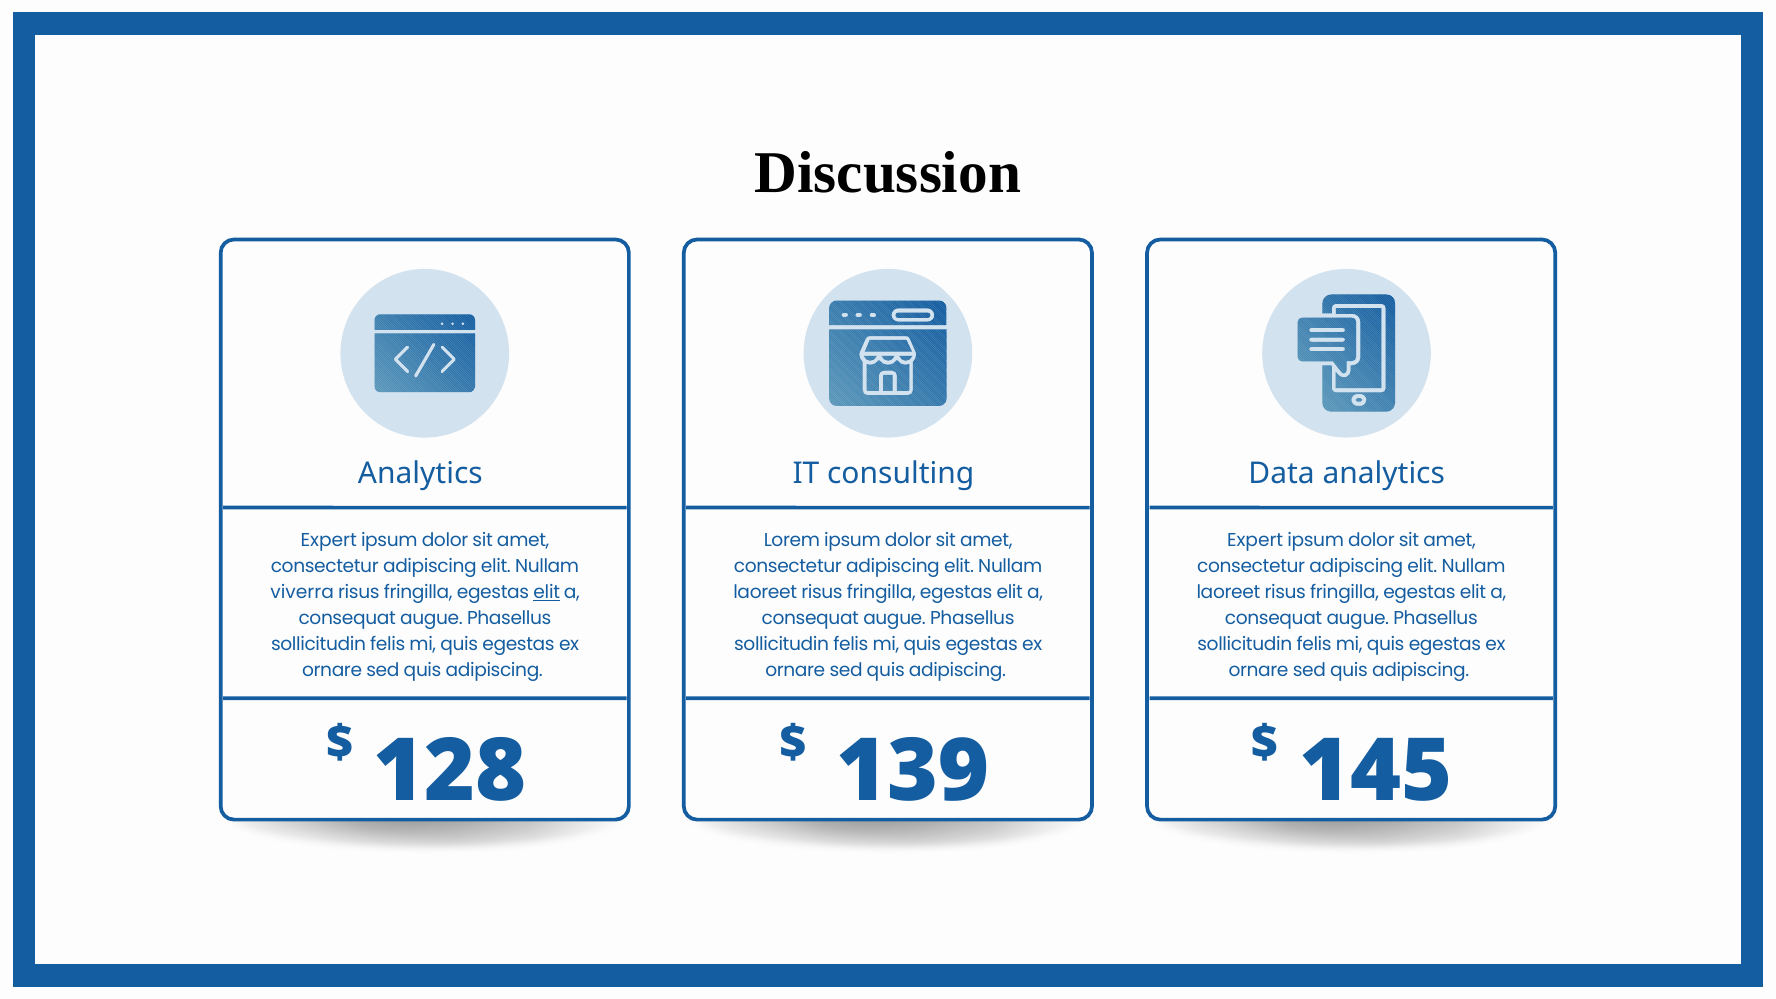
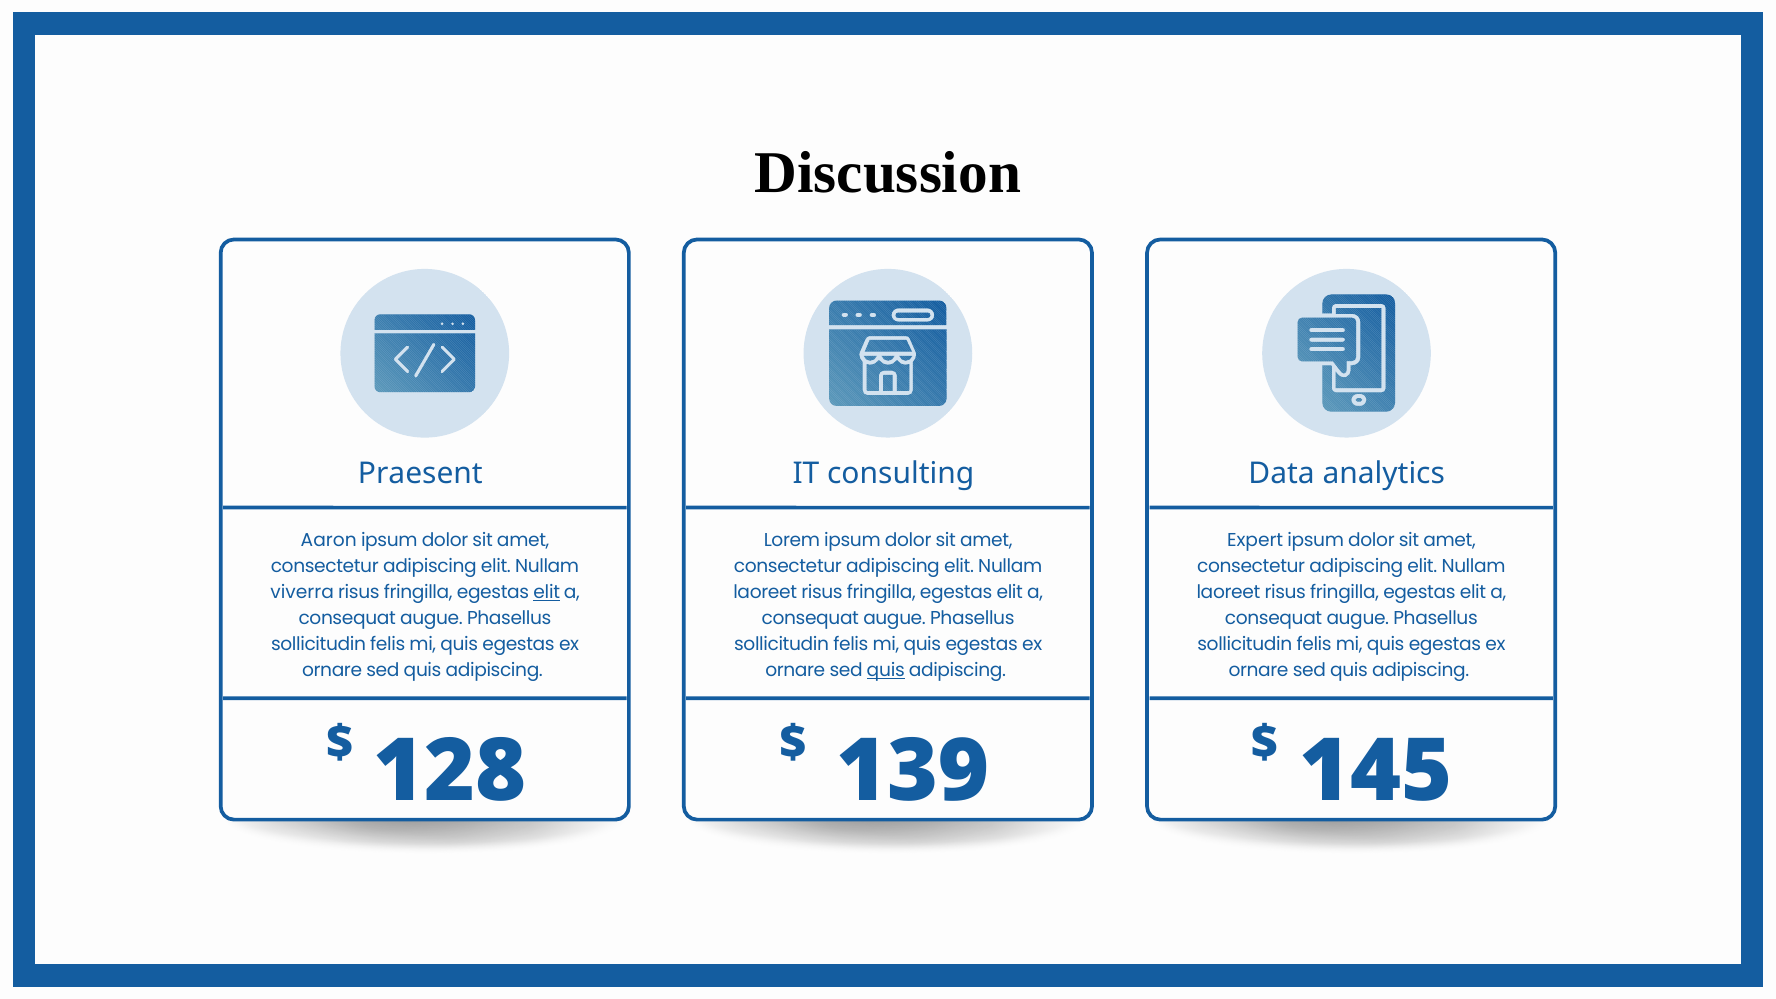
Analytics: Analytics -> Praesent (420, 474)
Expert: Expert -> Aaron (329, 540)
quis underline: none -> present (886, 670)
